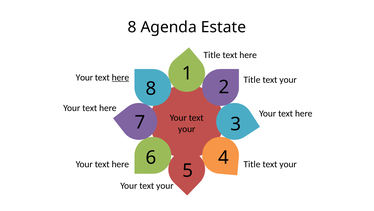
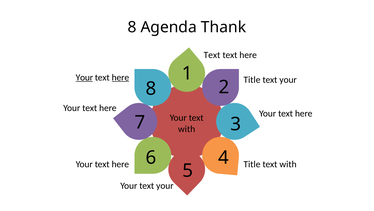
Estate: Estate -> Thank (224, 27)
Title: Title -> Text (212, 55)
Your underline: none -> present (84, 77)
your: your -> with (187, 129)
your: your -> with (288, 164)
